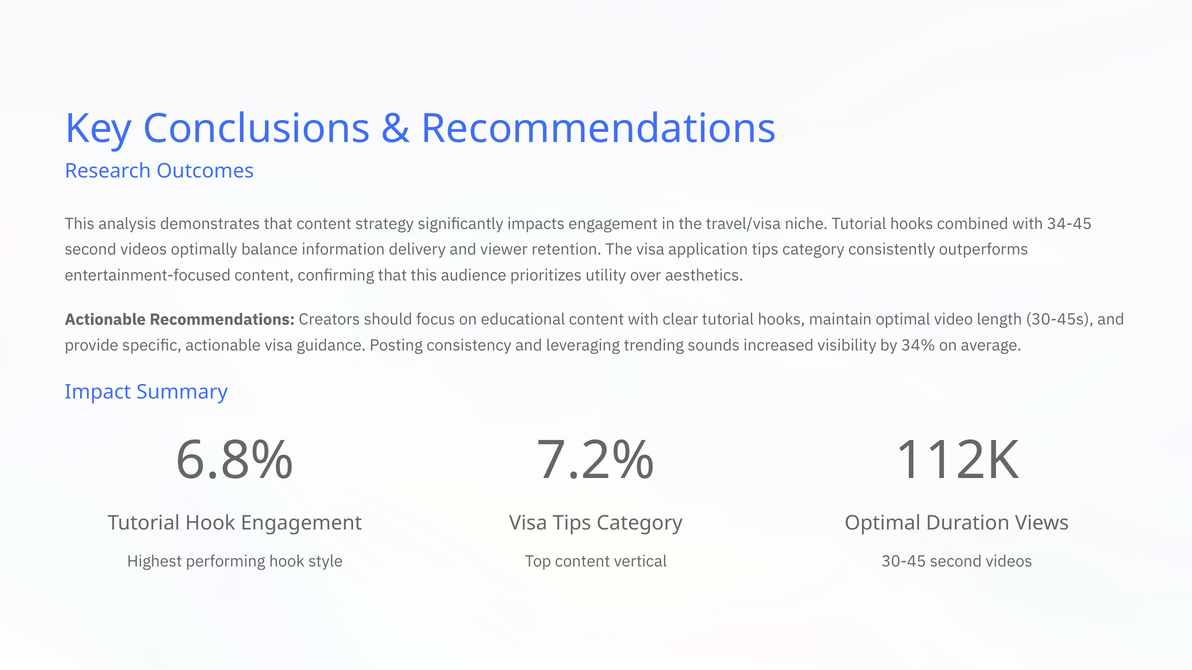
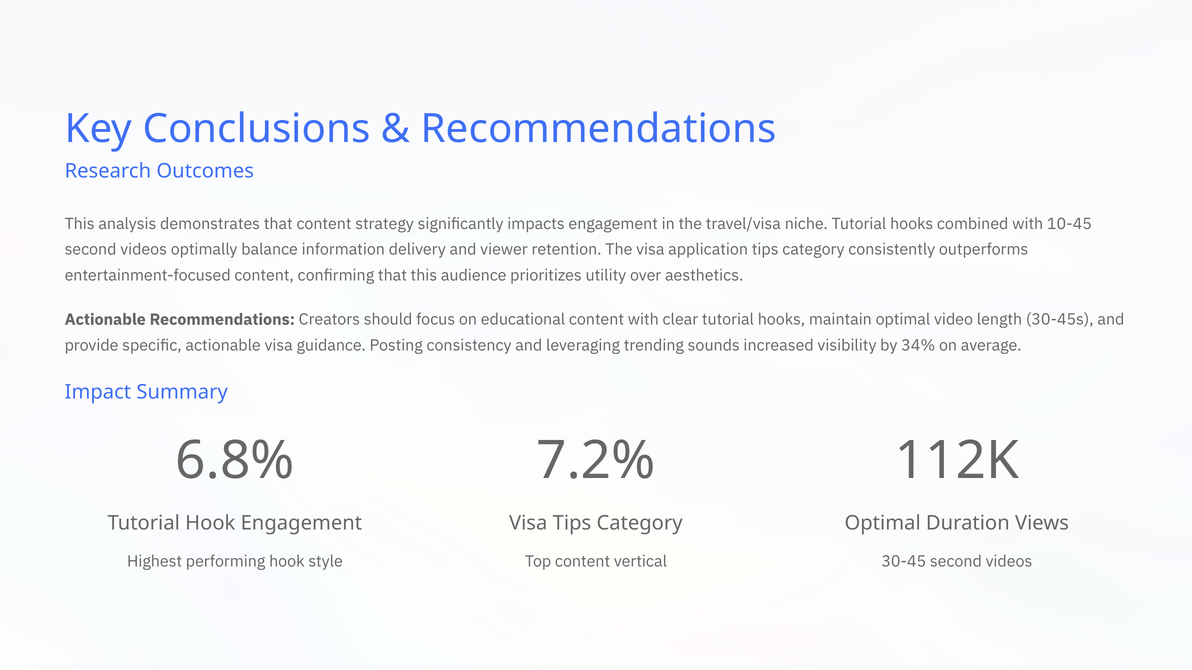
34-45: 34-45 -> 10-45 (1069, 224)
